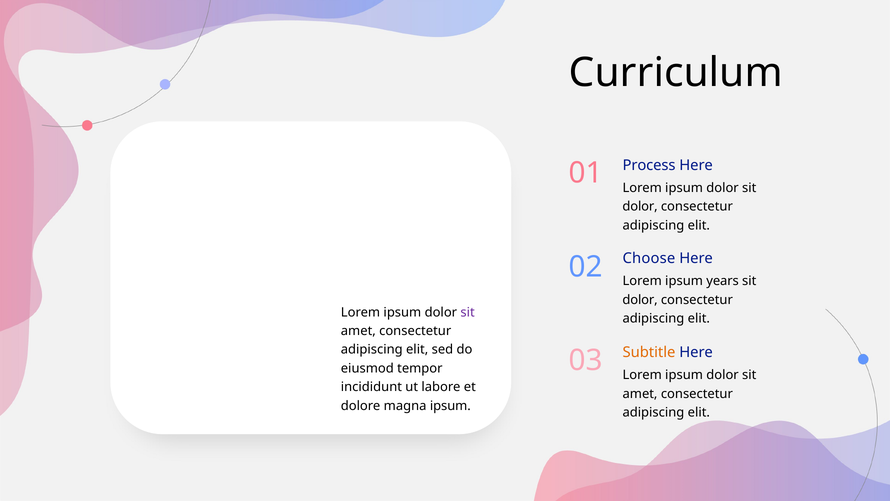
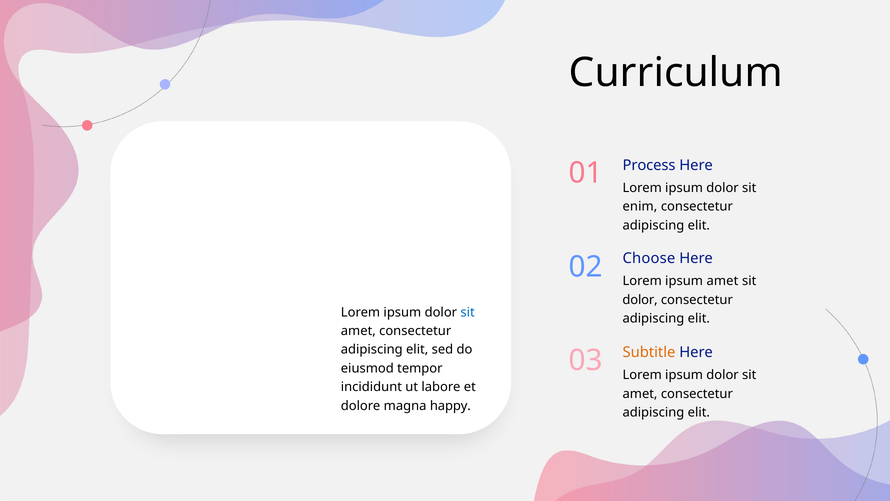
dolor: dolor -> enim (640, 206)
ipsum years: years -> amet (722, 281)
sit colour: purple -> blue (468, 312)
magna ipsum: ipsum -> happy (450, 405)
